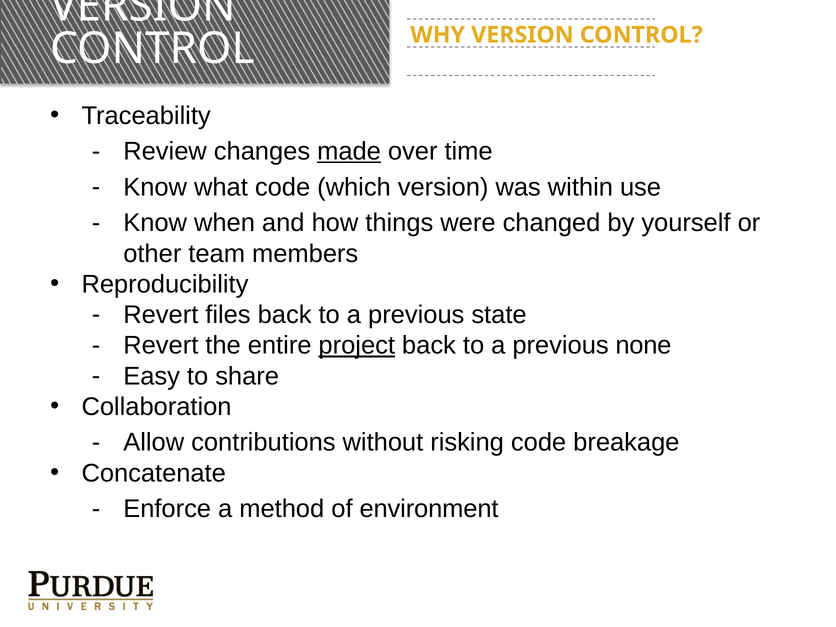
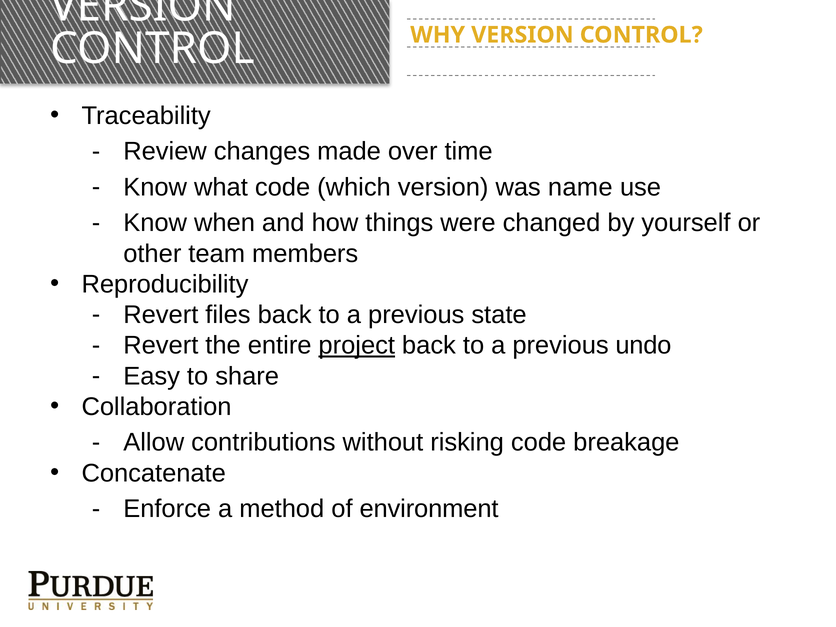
made underline: present -> none (349, 151)
within: within -> name (580, 187)
none: none -> undo (643, 346)
